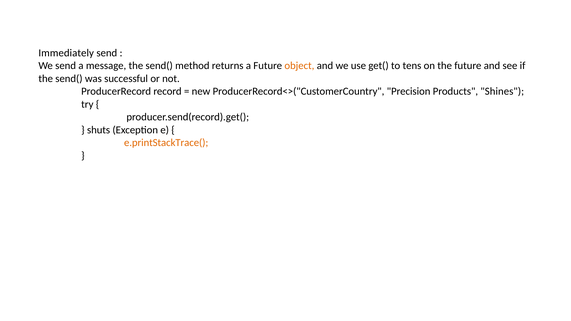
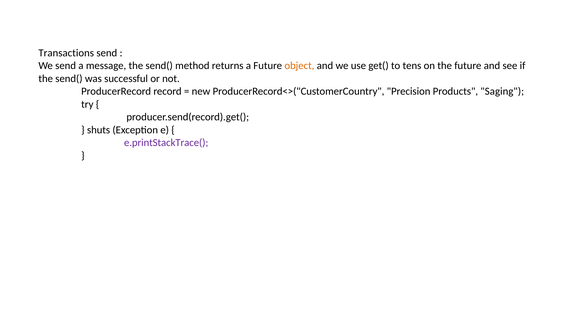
Immediately: Immediately -> Transactions (66, 53)
Shines: Shines -> Saging (502, 91)
e.printStackTrace( colour: orange -> purple (166, 143)
